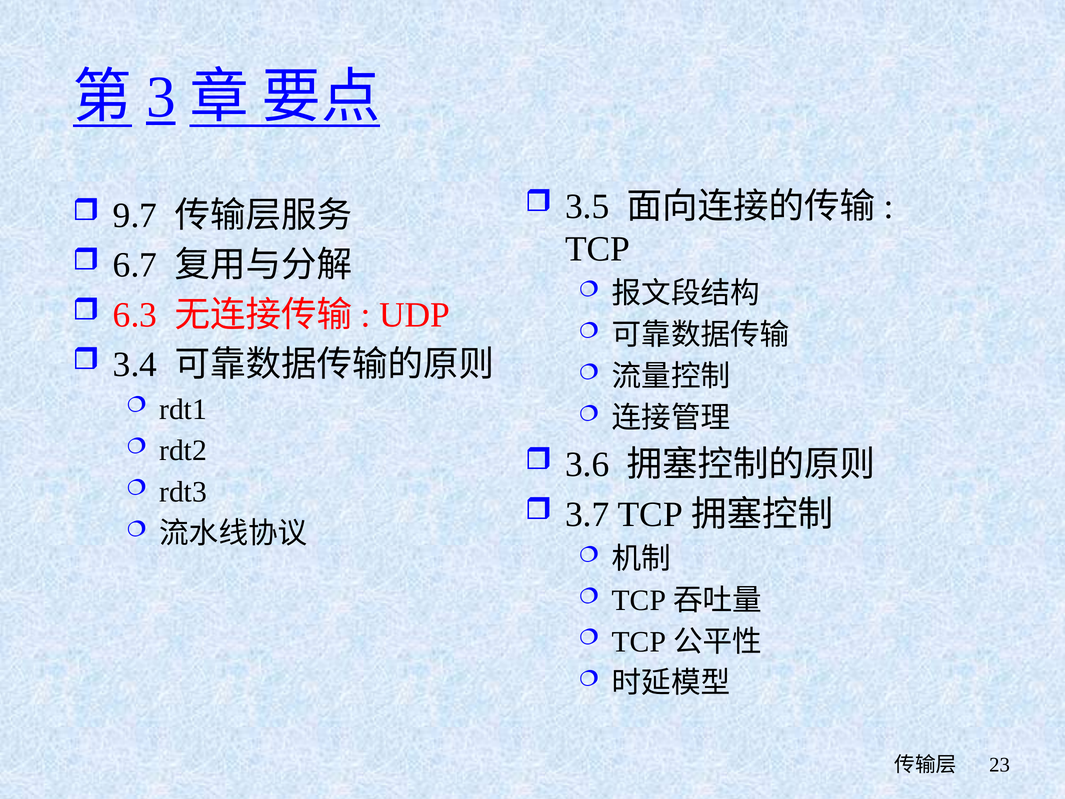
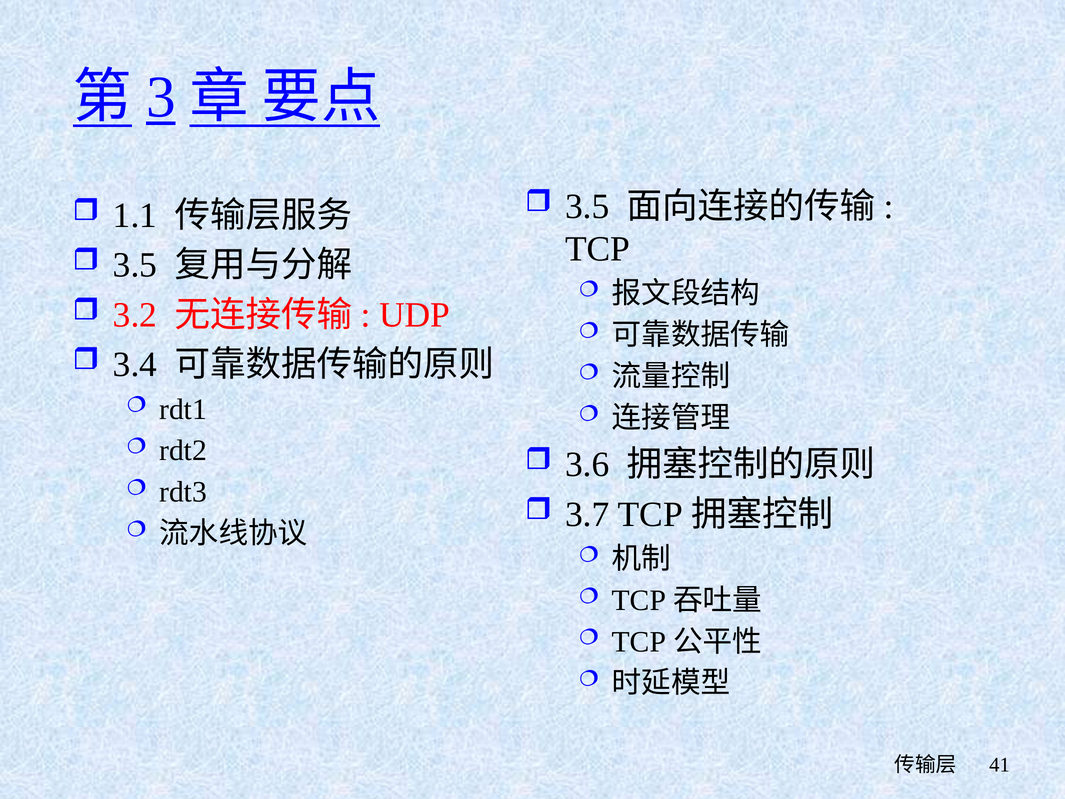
9.7: 9.7 -> 1.1 (135, 215)
6.7: 6.7 -> 3.5 (135, 265)
6.3: 6.3 -> 3.2 (135, 315)
23: 23 -> 41 (1000, 765)
